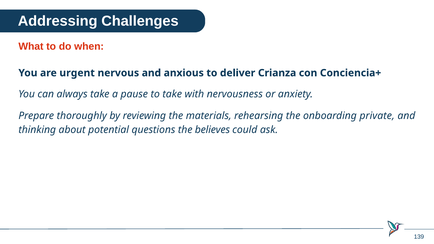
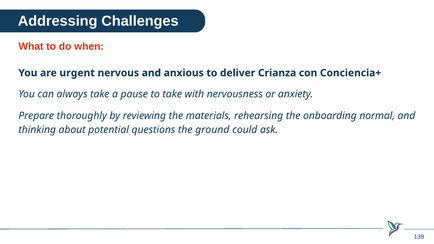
private: private -> normal (377, 116)
believes: believes -> ground (212, 130)
